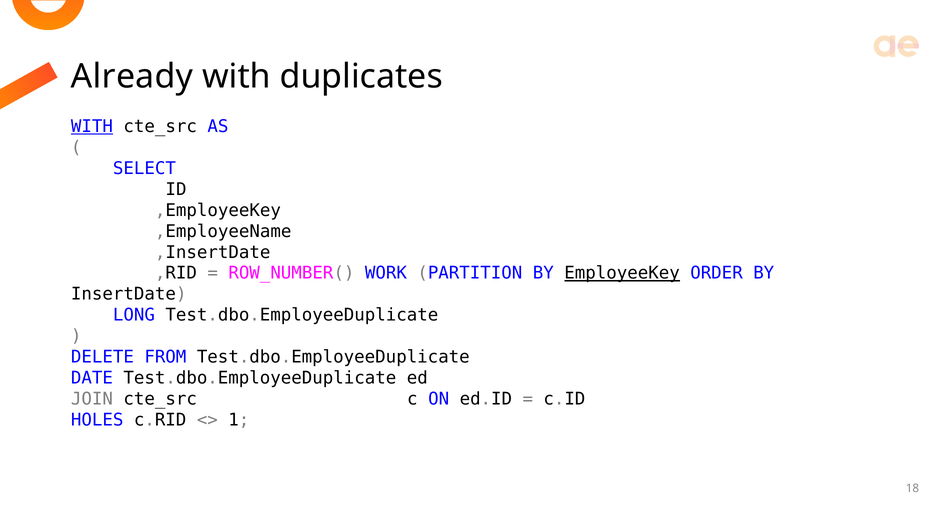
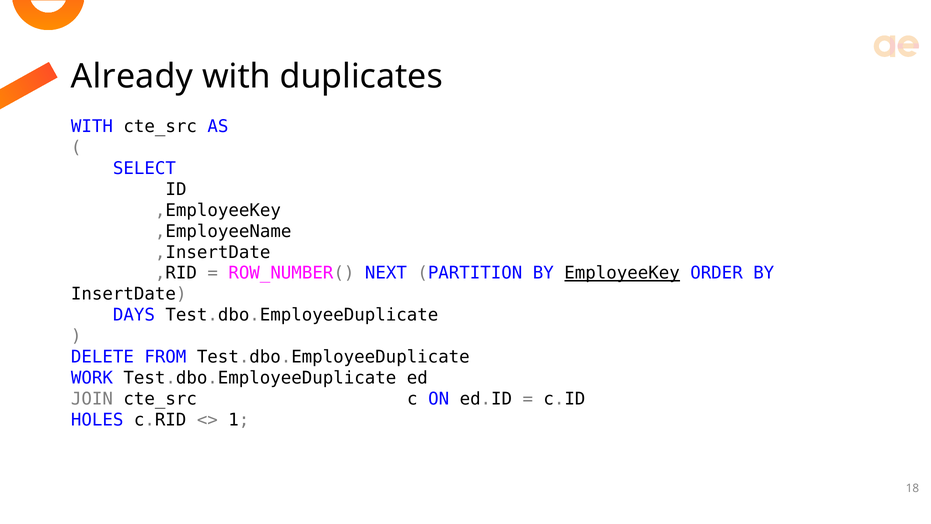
WITH underline: present -> none (92, 126)
WORK: WORK -> NEXT (386, 273)
LONG: LONG -> DAYS (134, 315)
DATE: DATE -> WORK (92, 378)
